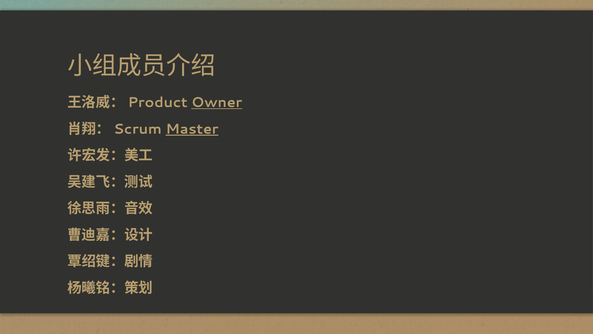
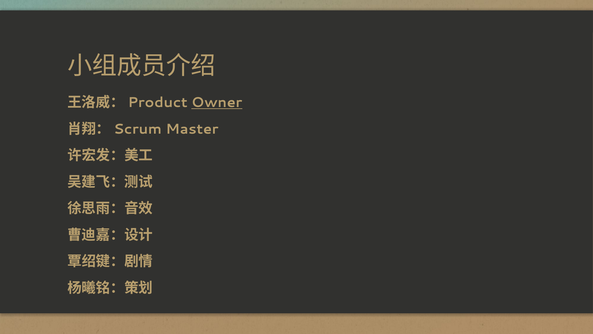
Master underline: present -> none (192, 129)
